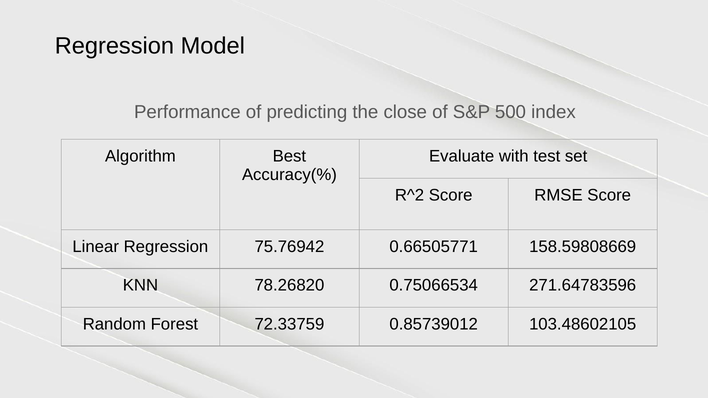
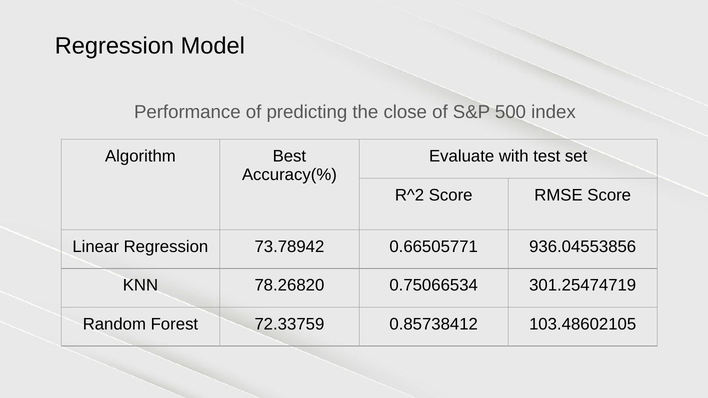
75.76942: 75.76942 -> 73.78942 (289, 247)
158.59808669: 158.59808669 -> 936.04553856 (583, 247)
271.64783596: 271.64783596 -> 301.25474719 (583, 285)
0.85739012: 0.85739012 -> 0.85738412 (434, 324)
